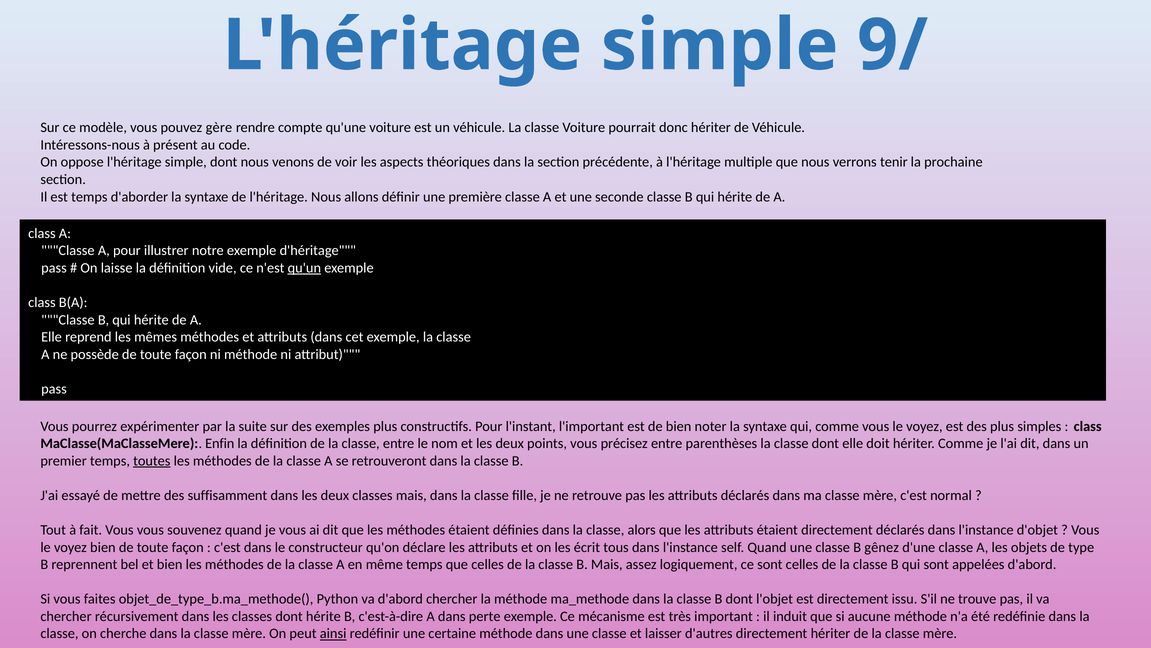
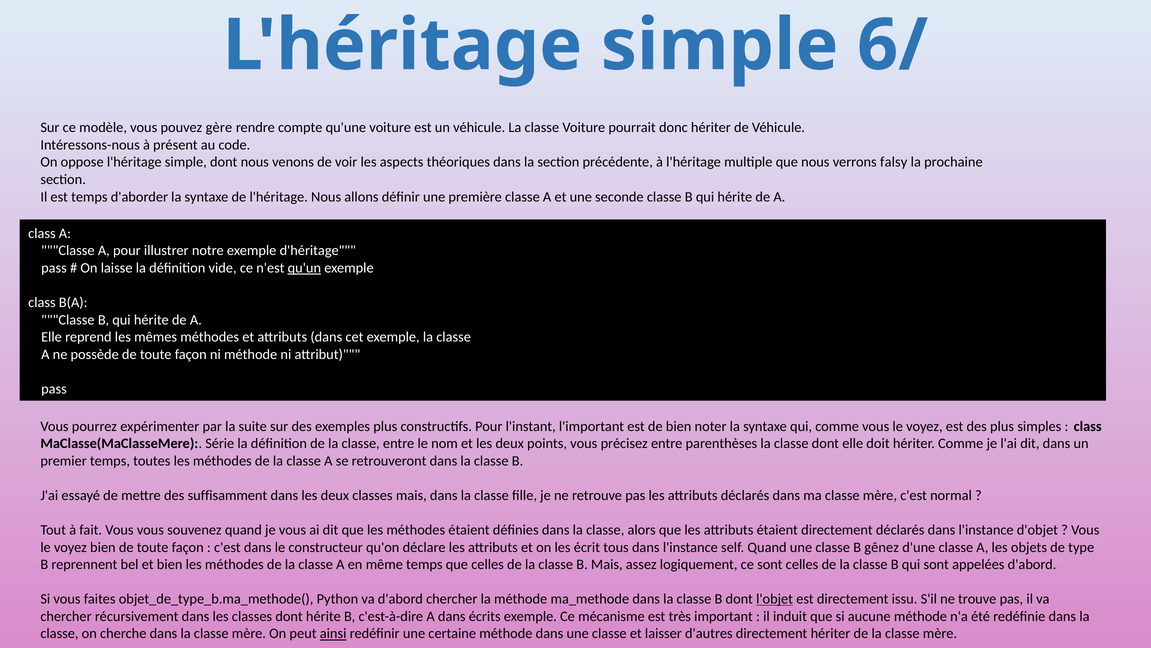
9/: 9/ -> 6/ (893, 45)
tenir: tenir -> falsy (894, 162)
Enfin: Enfin -> Série (220, 443)
toutes underline: present -> none (152, 460)
l'objet underline: none -> present (775, 599)
perte: perte -> écrits (485, 616)
